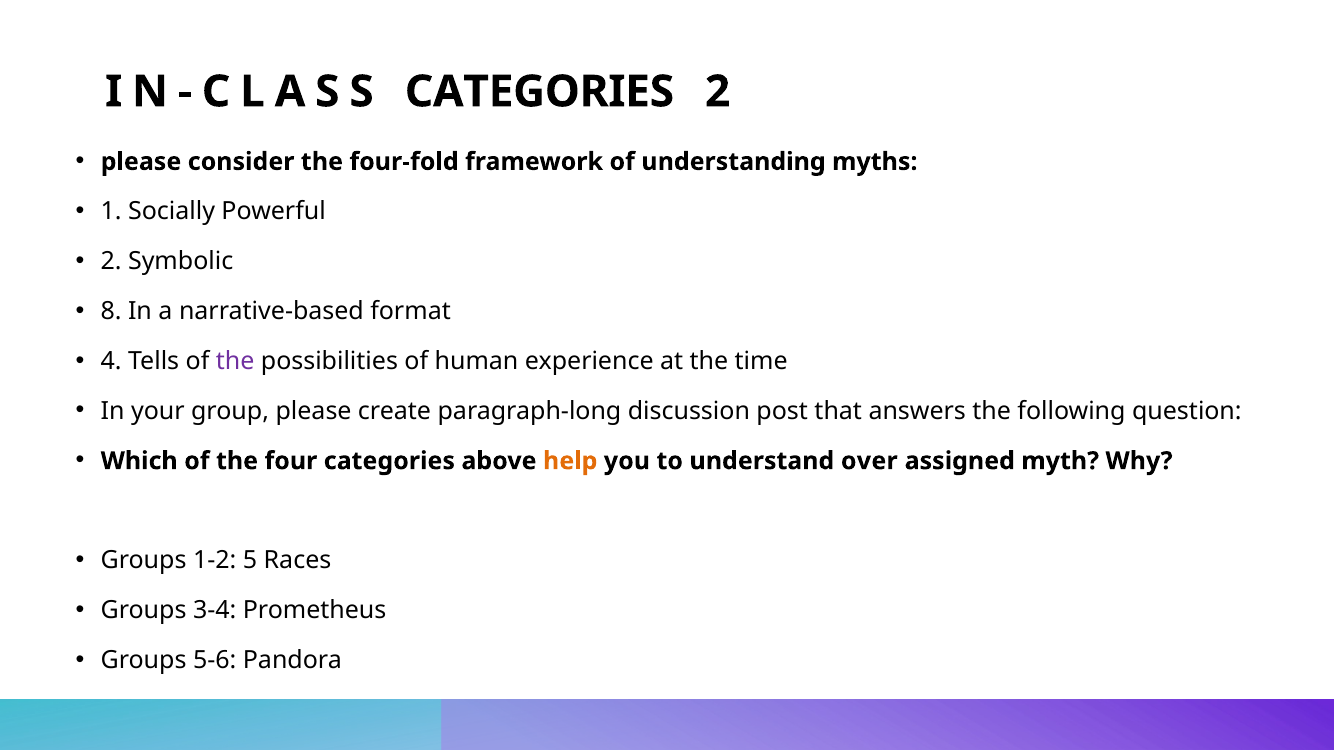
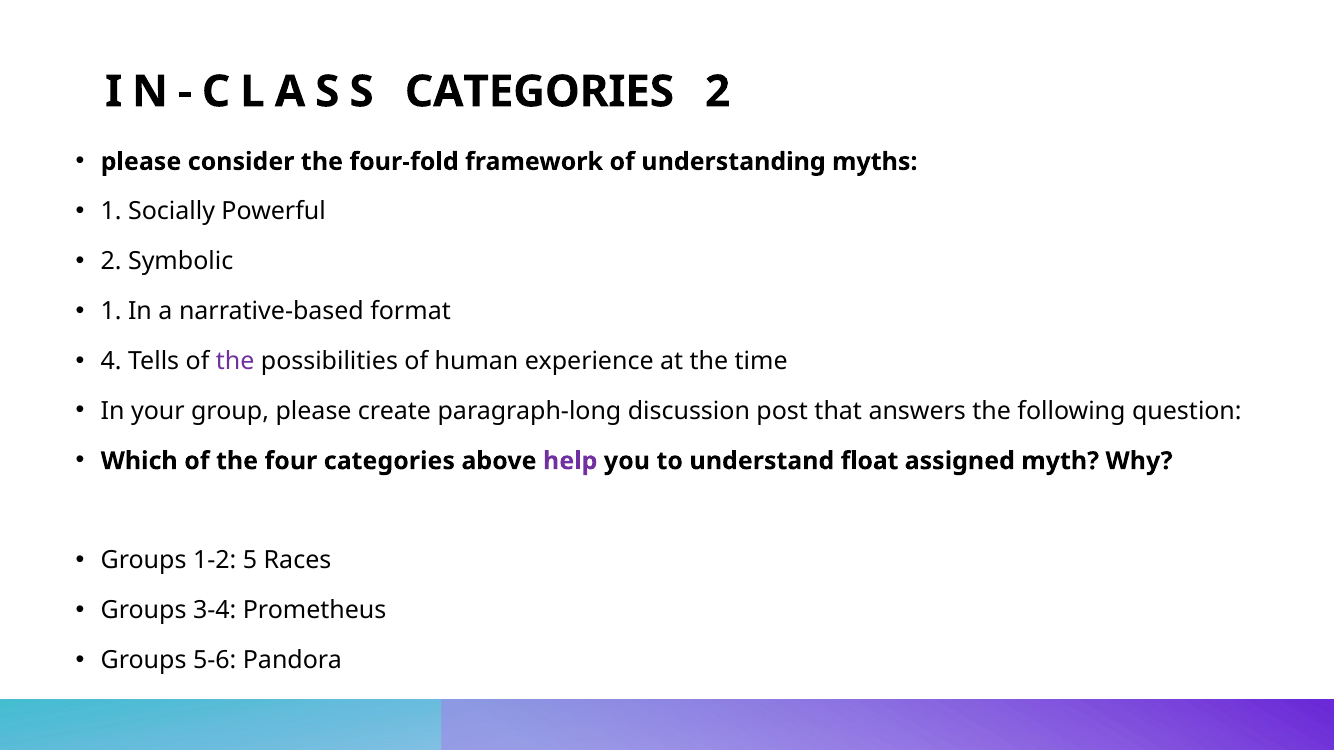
8: 8 -> 1 (111, 311)
help colour: orange -> purple (570, 461)
over: over -> float (870, 461)
